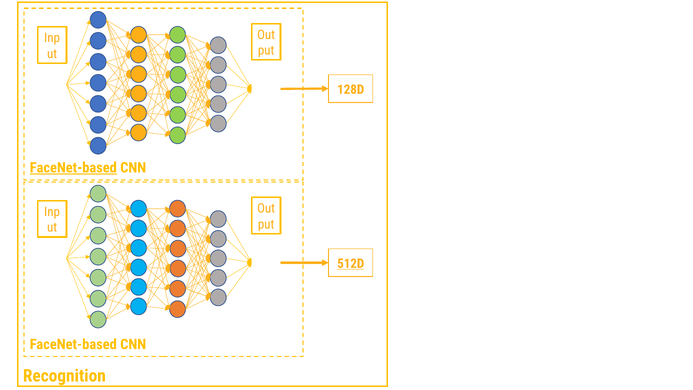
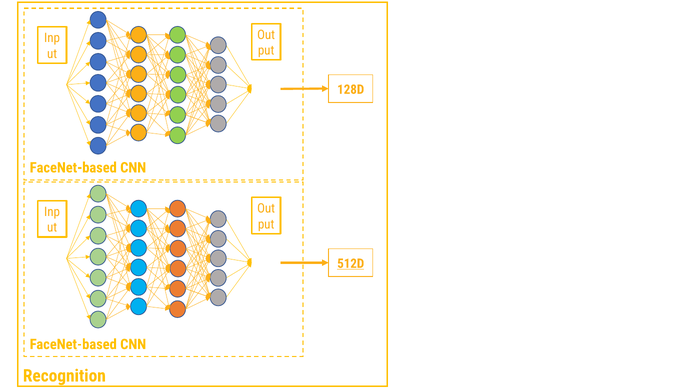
FaceNet-based underline: present -> none (73, 168)
